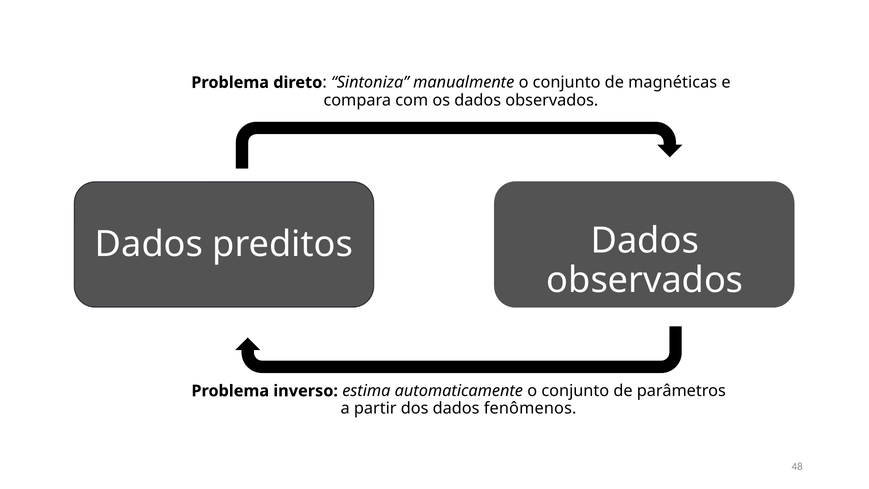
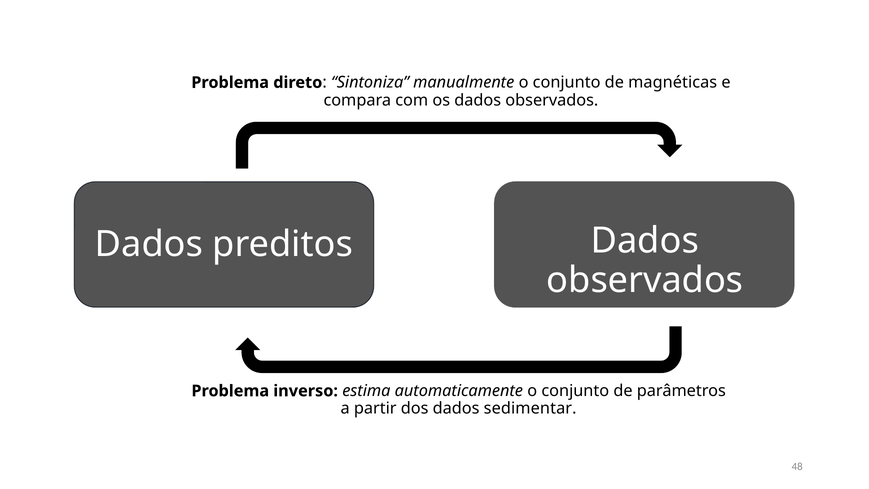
fenômenos: fenômenos -> sedimentar (530, 408)
